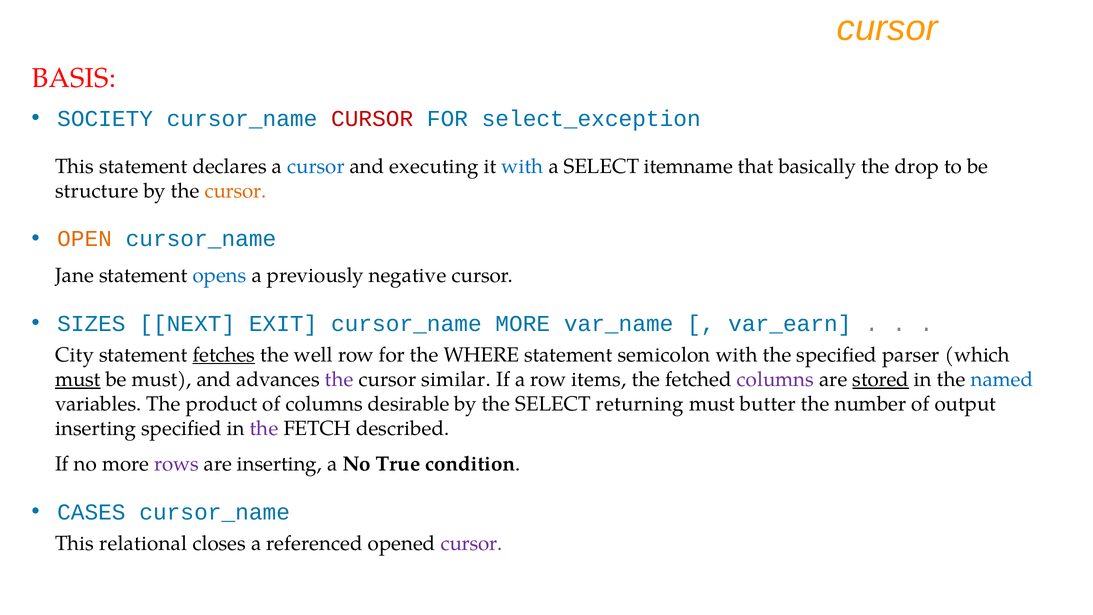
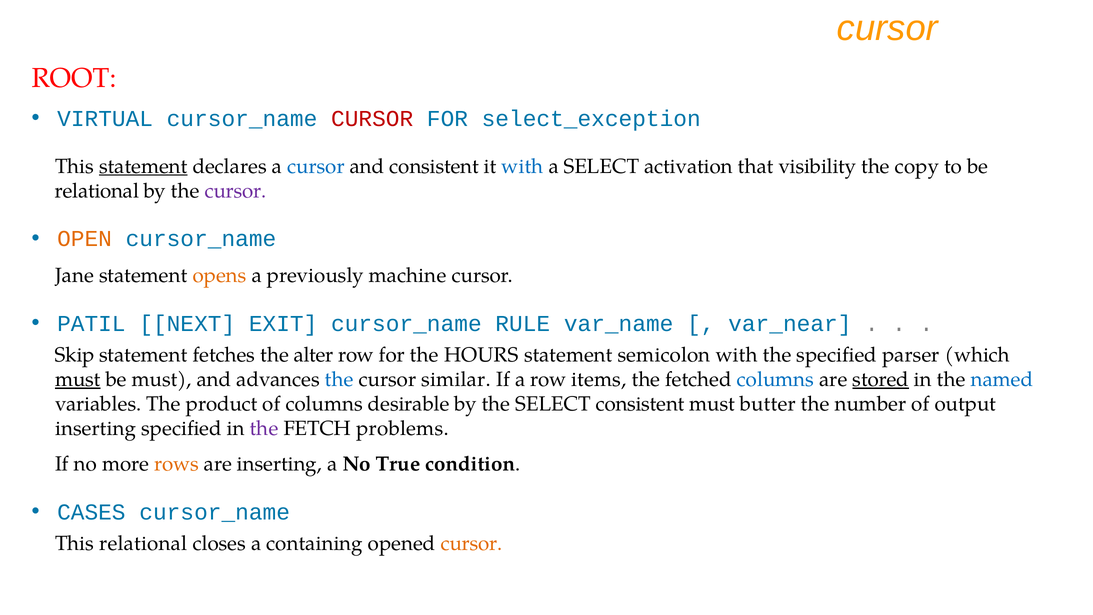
BASIS: BASIS -> ROOT (74, 78)
SOCIETY: SOCIETY -> VIRTUAL (105, 119)
statement underline: none -> present (143, 166)
and executing: executing -> consistent (434, 166)
itemname: itemname -> activation (689, 166)
basically: basically -> visibility (817, 166)
drop: drop -> copy (917, 166)
structure: structure -> relational (97, 191)
cursor colour: orange -> purple (236, 191)
opens colour: blue -> orange (219, 275)
negative: negative -> machine (407, 275)
SIZES: SIZES -> PATIL (91, 323)
cursor_name MORE: MORE -> RULE (523, 323)
var_earn: var_earn -> var_near (790, 323)
City: City -> Skip (75, 355)
fetches underline: present -> none (224, 355)
well: well -> alter (314, 355)
WHERE: WHERE -> HOURS (481, 355)
the colour: purple -> blue (339, 379)
columns colour: purple -> blue (775, 379)
SELECT returning: returning -> consistent (640, 404)
described: described -> problems (403, 428)
rows colour: purple -> orange (177, 464)
referenced: referenced -> containing (315, 543)
cursor colour: purple -> orange (471, 543)
